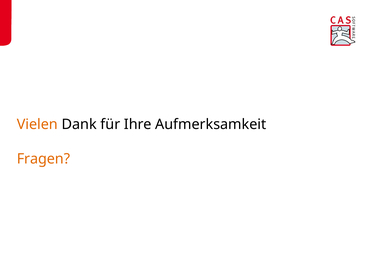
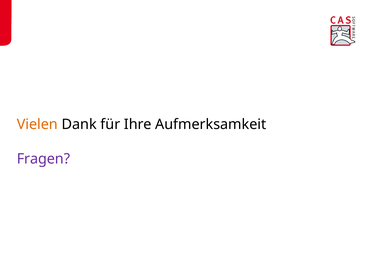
Fragen colour: orange -> purple (43, 159)
